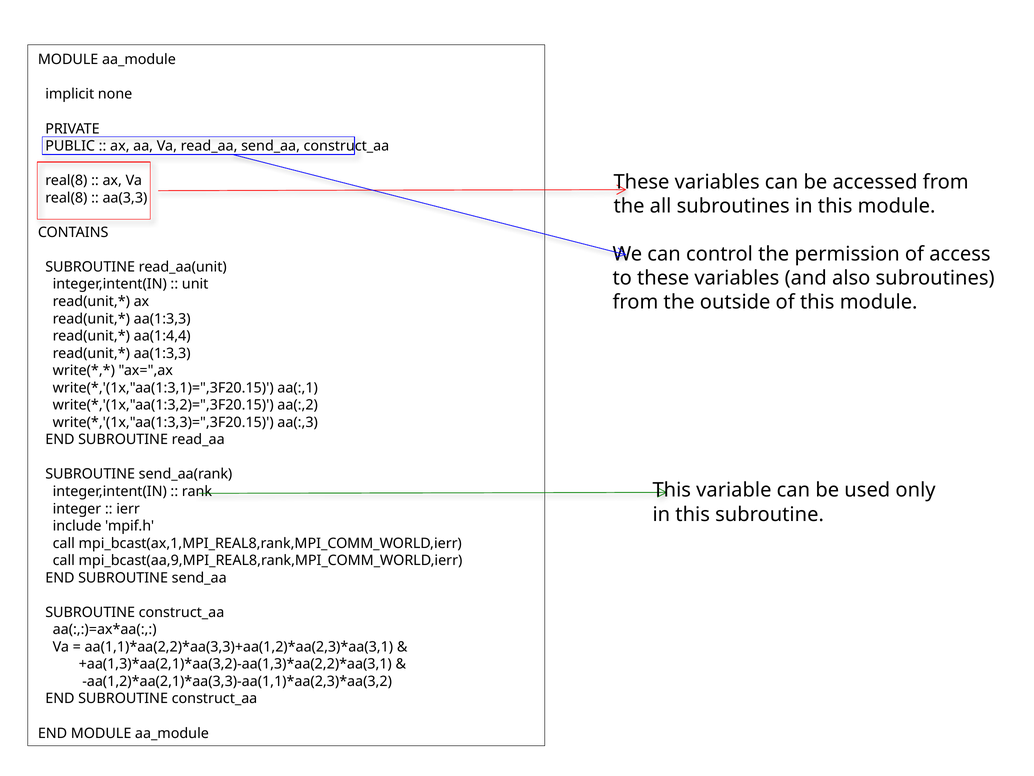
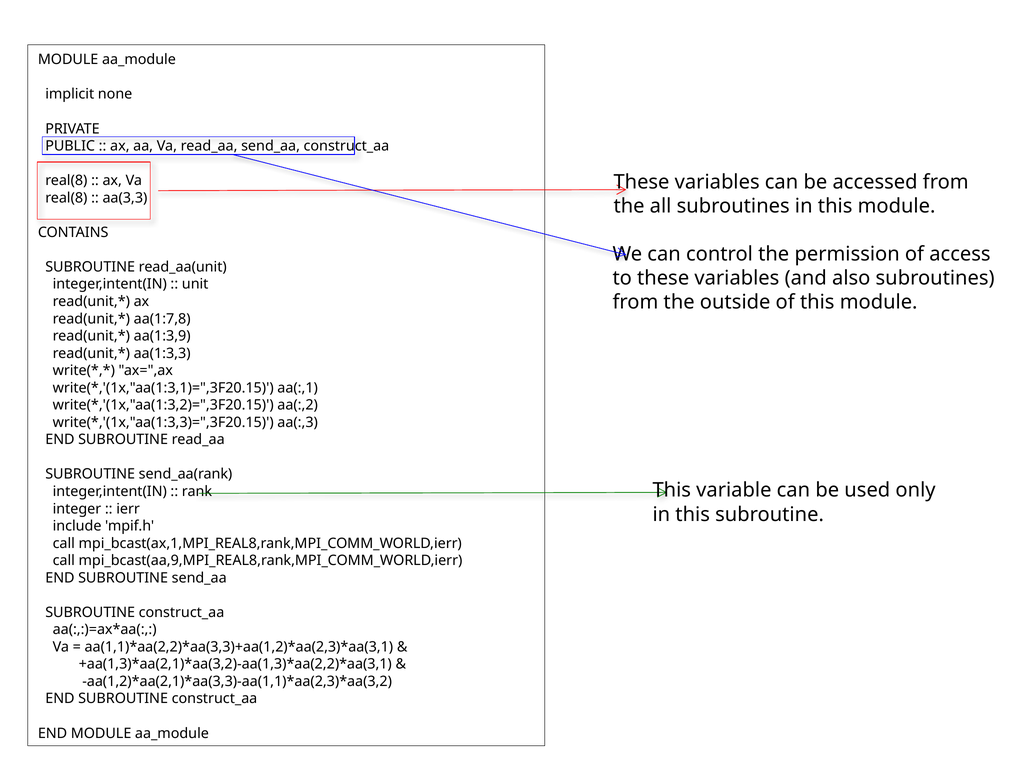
aa(1:3,3: aa(1:3,3 -> aa(1:7,8 (162, 319)
aa(1:4,4: aa(1:4,4 -> aa(1:3,9 (162, 336)
